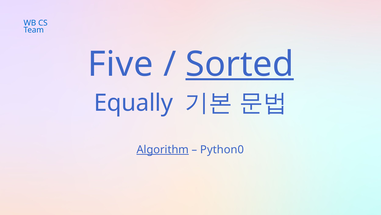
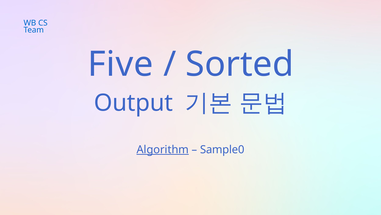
Sorted underline: present -> none (240, 64)
Equally: Equally -> Output (133, 103)
Python0: Python0 -> Sample0 (222, 149)
